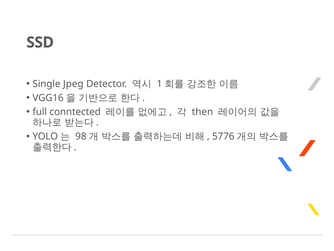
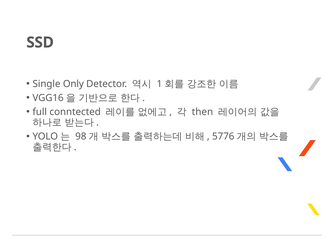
Jpeg: Jpeg -> Only (73, 84)
